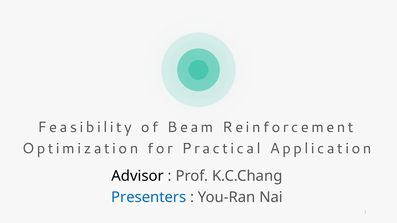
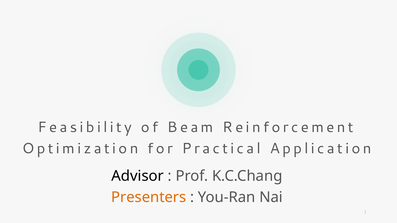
Presenters colour: blue -> orange (149, 198)
